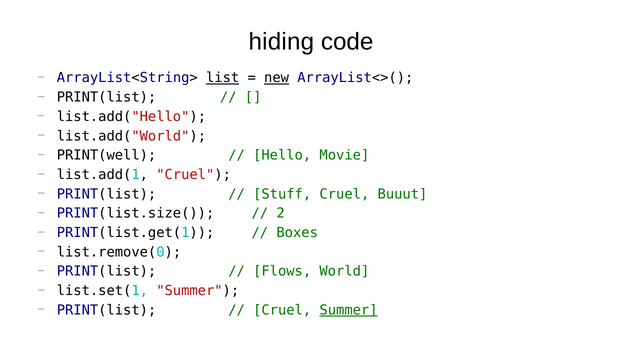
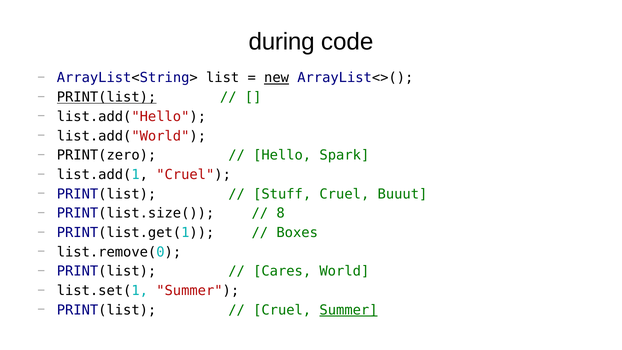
hiding: hiding -> during (282, 42)
list underline: present -> none (223, 78)
PRINT(list underline: none -> present (107, 97)
PRINT(well: PRINT(well -> PRINT(zero (107, 155)
Movie: Movie -> Spark (344, 155)
2: 2 -> 8 (281, 213)
Flows: Flows -> Cares (282, 271)
